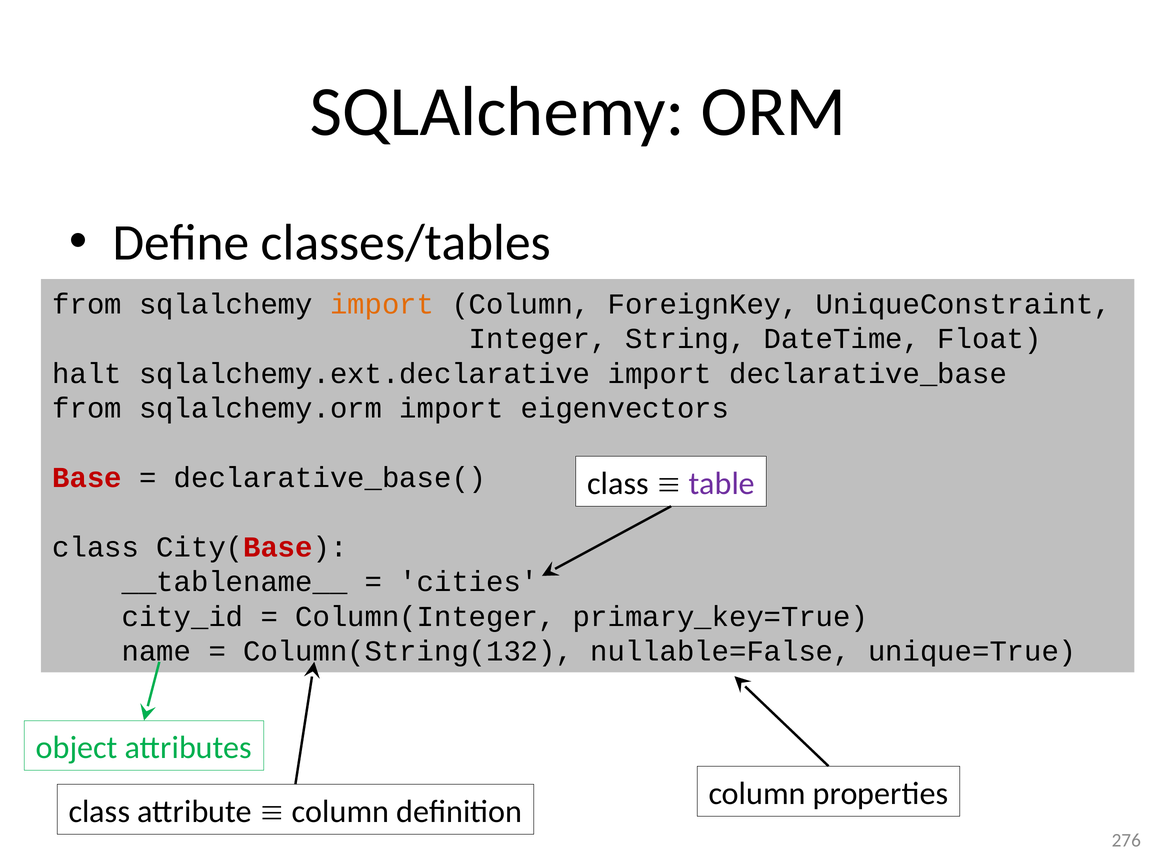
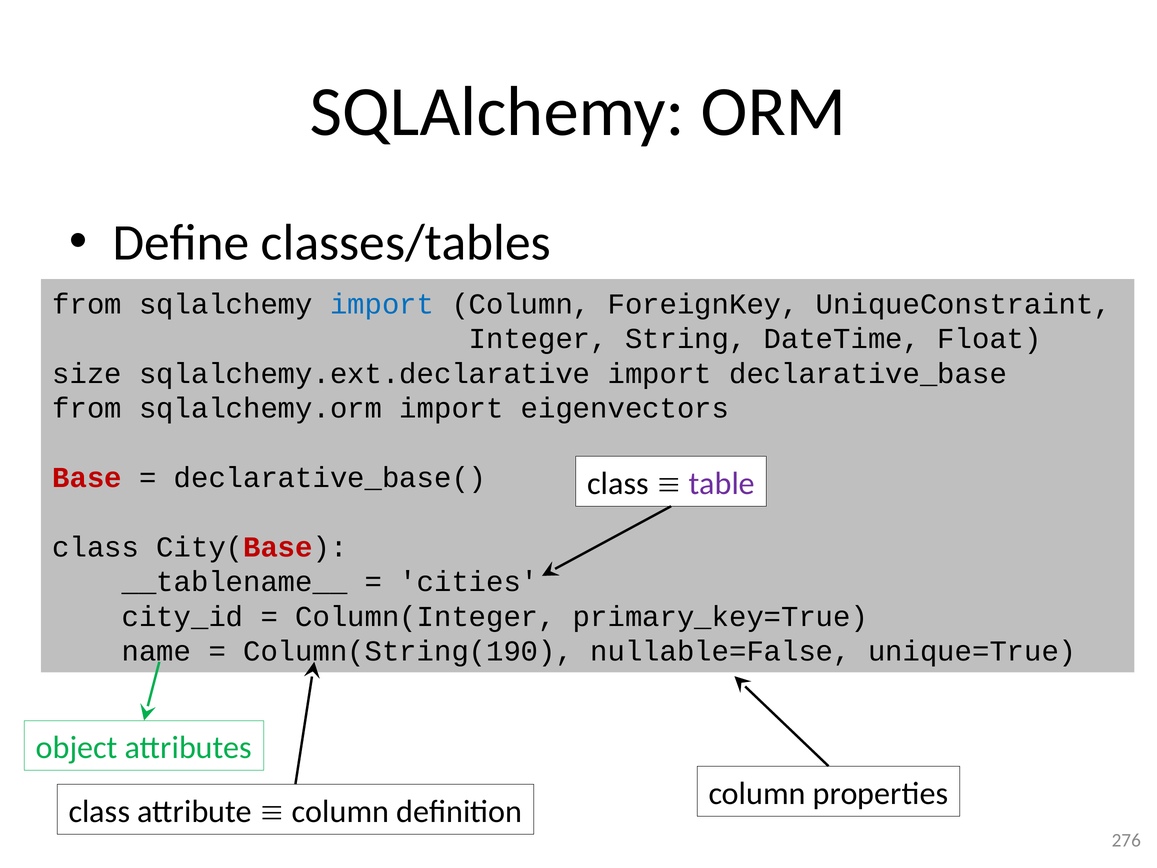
import colour: orange -> blue (382, 304)
halt: halt -> size (87, 373)
Column(String(132: Column(String(132 -> Column(String(190 (408, 651)
